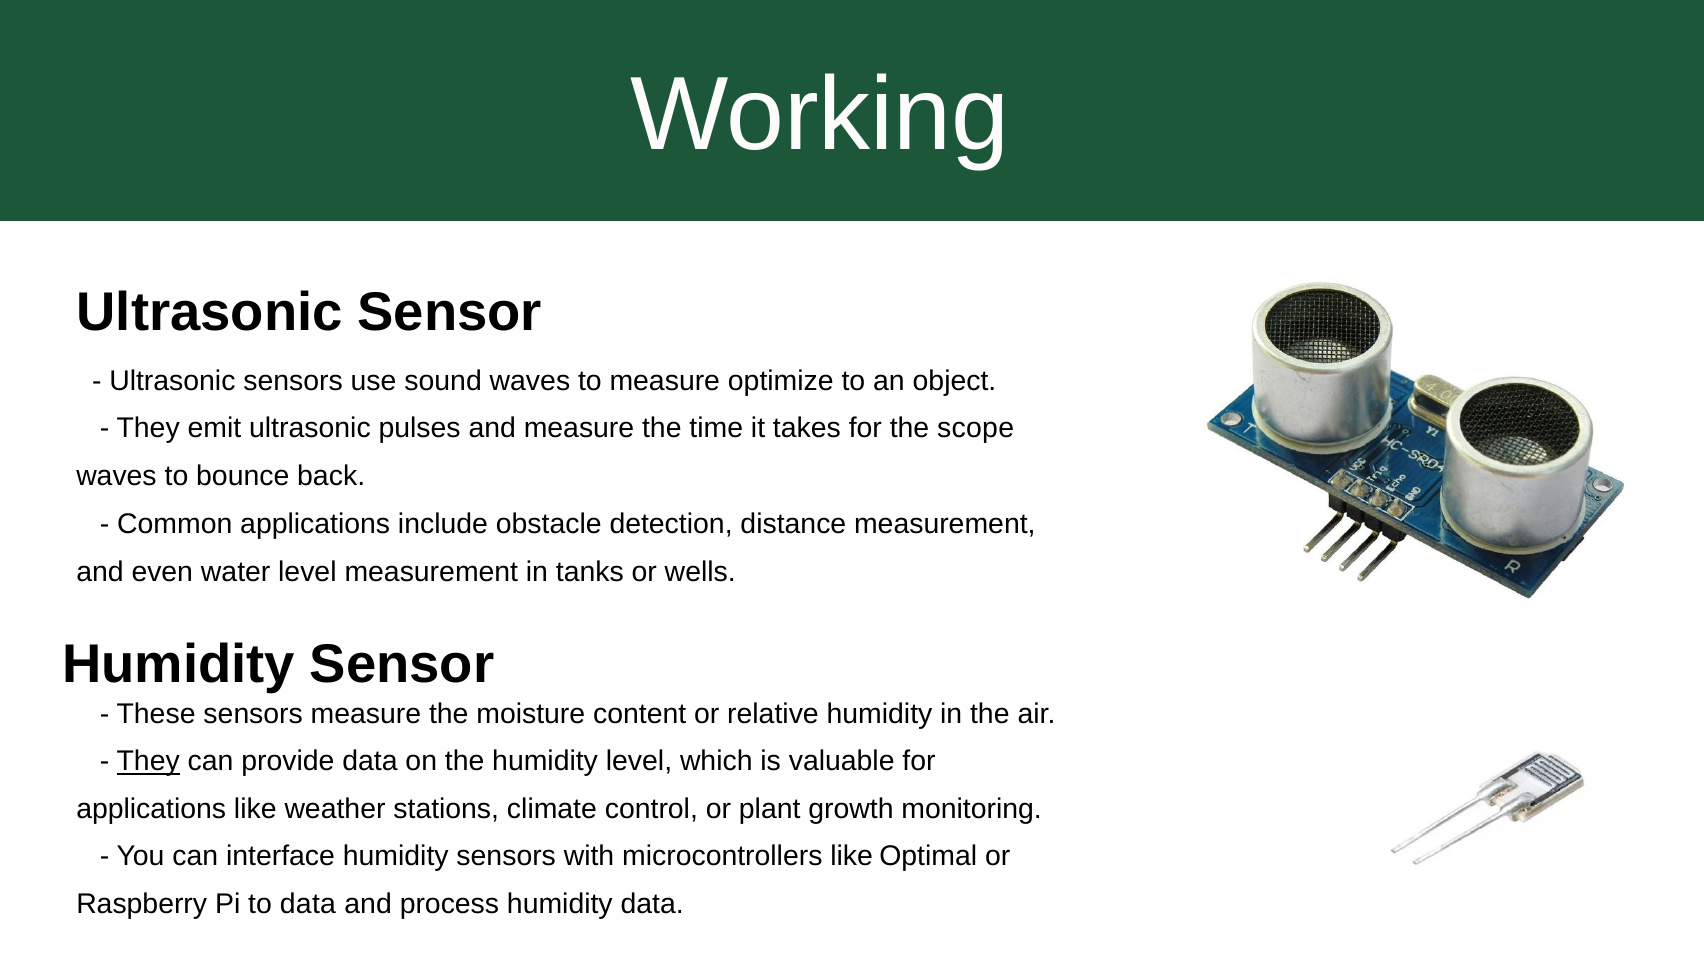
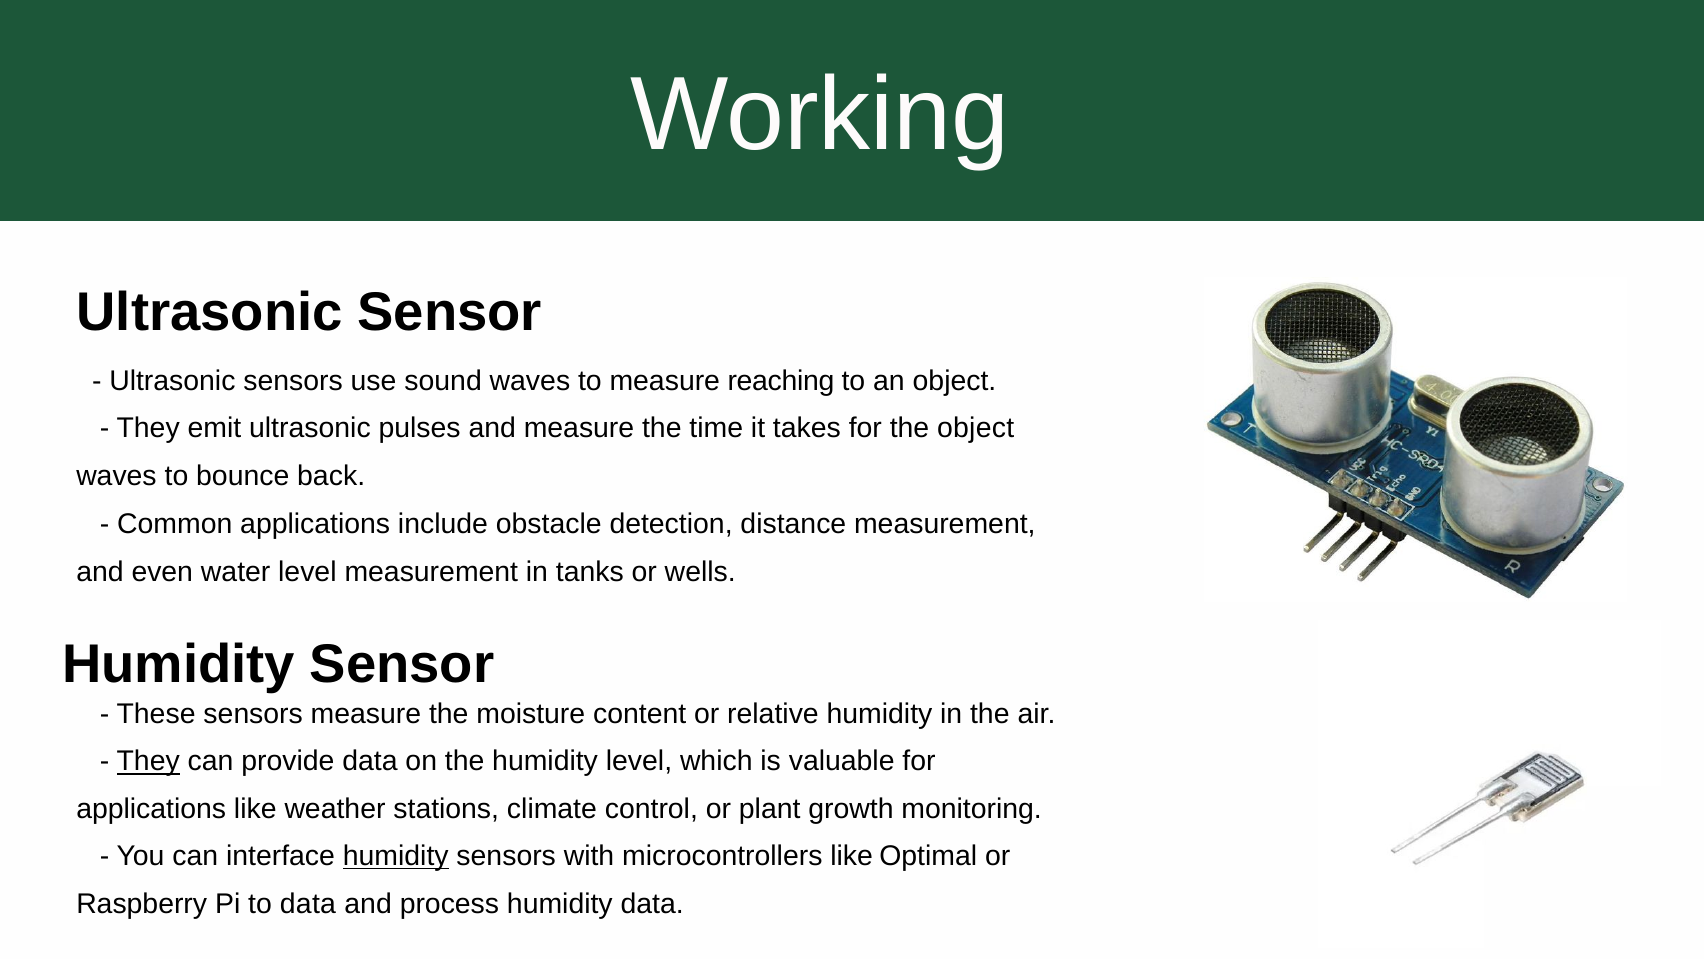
optimize: optimize -> reaching (781, 381)
the scope: scope -> object (976, 428)
humidity underline: none -> present (396, 856)
